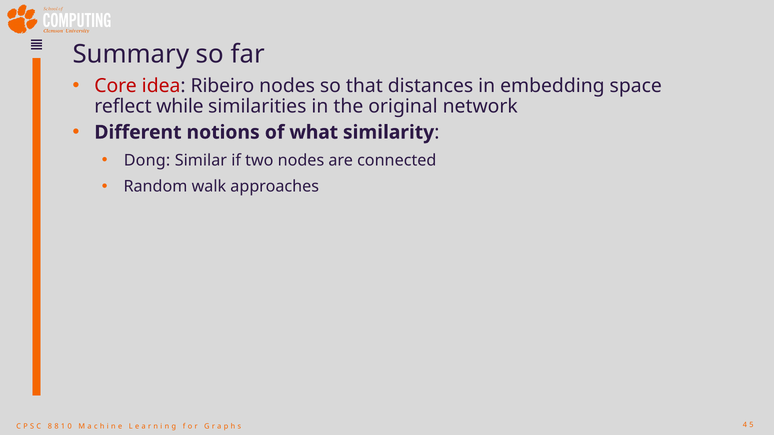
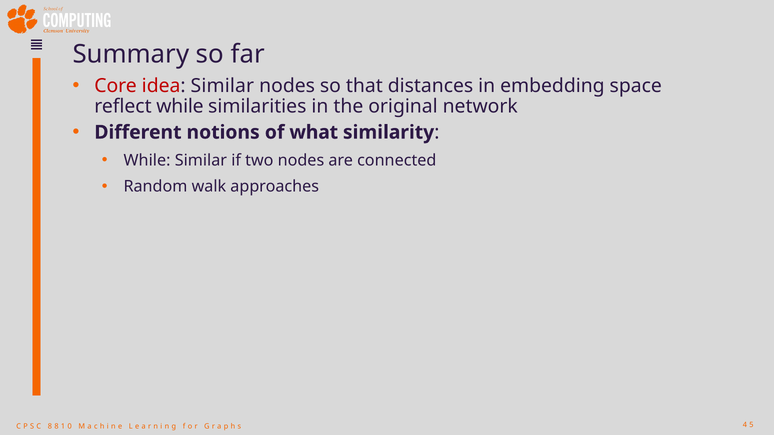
idea Ribeiro: Ribeiro -> Similar (222, 86)
Dong: Dong -> While (147, 160)
